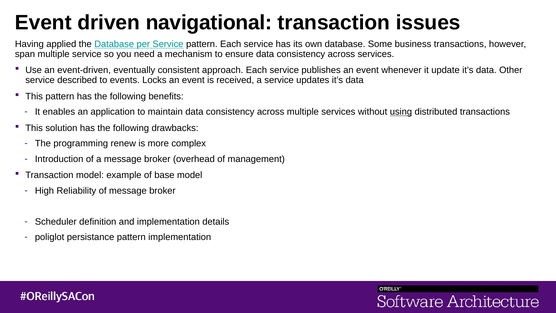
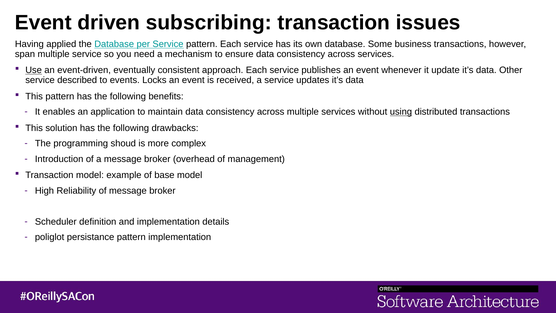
navigational: navigational -> subscribing (209, 22)
Use underline: none -> present (34, 70)
renew: renew -> shoud (123, 143)
